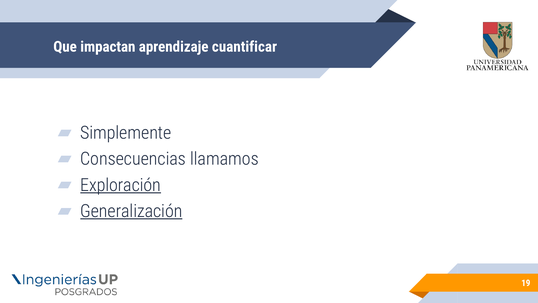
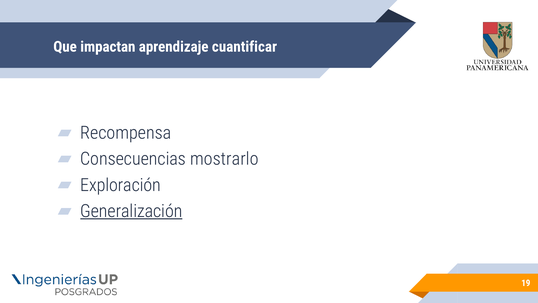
Simplemente: Simplemente -> Recompensa (126, 133)
llamamos: llamamos -> mostrarlo (224, 159)
Exploración underline: present -> none (121, 185)
